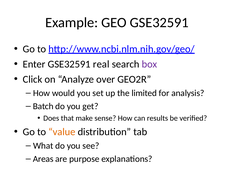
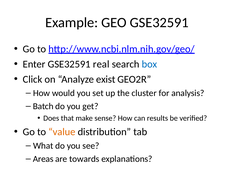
box colour: purple -> blue (149, 64)
over: over -> exist (106, 79)
limited: limited -> cluster (144, 93)
purpose: purpose -> towards (84, 159)
